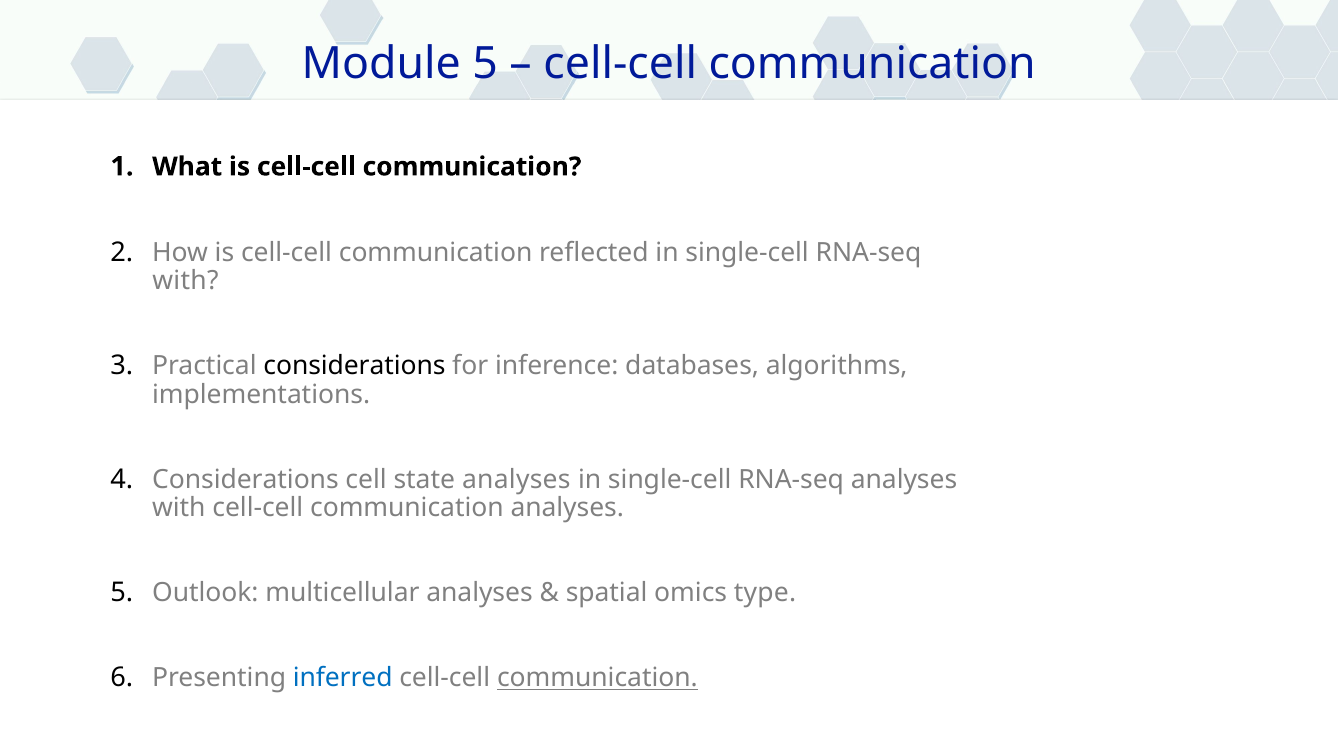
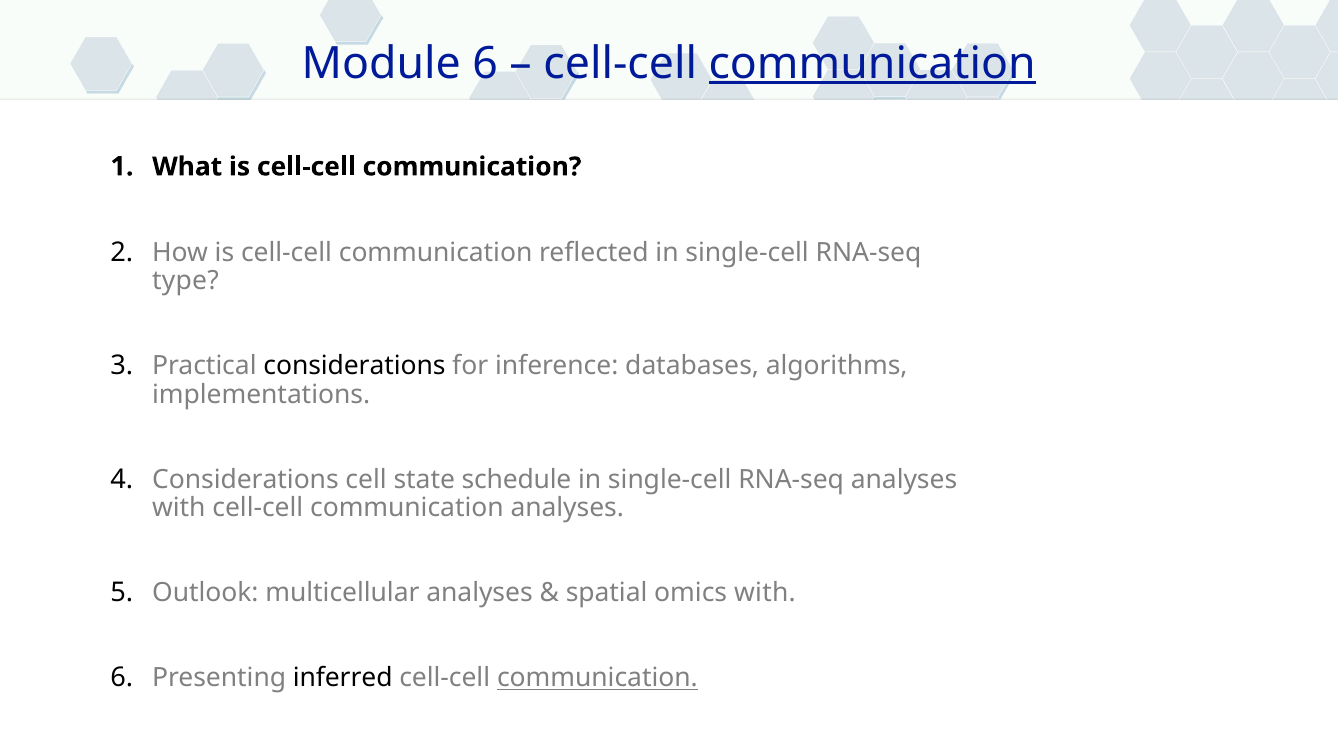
Module 5: 5 -> 6 (485, 63)
communication underline: none -> present (872, 63)
with: with -> type (185, 281)
state analyses: analyses -> schedule (517, 480)
omics type: type -> with (765, 594)
inferred colour: blue -> black (343, 679)
